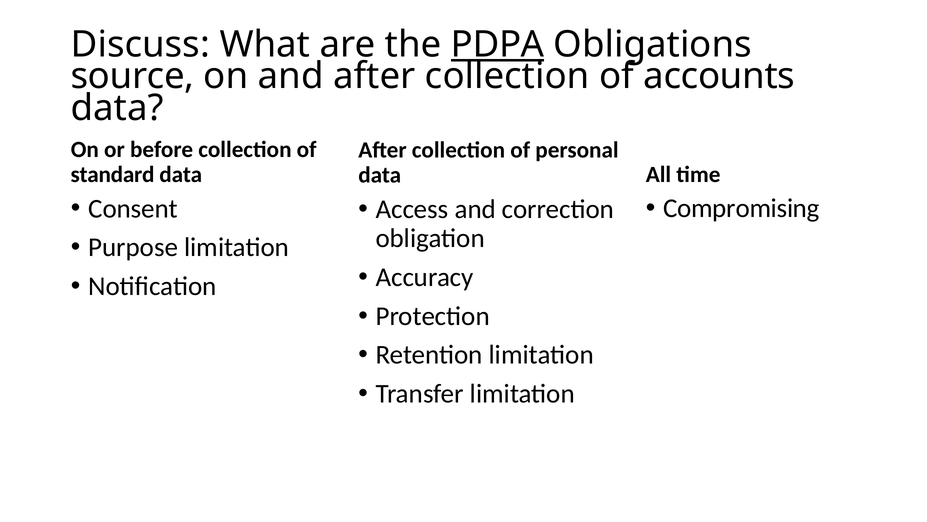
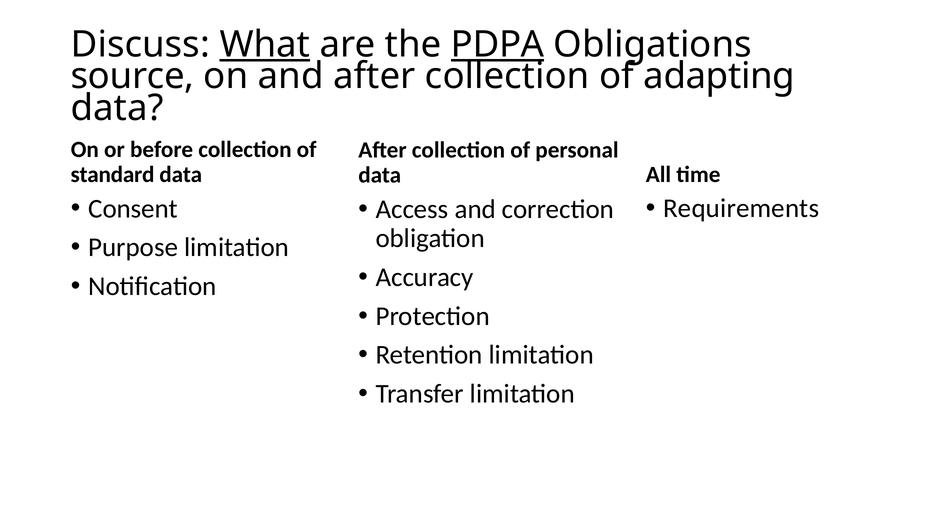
What underline: none -> present (265, 44)
accounts: accounts -> adapting (719, 76)
Compromising: Compromising -> Requirements (741, 208)
